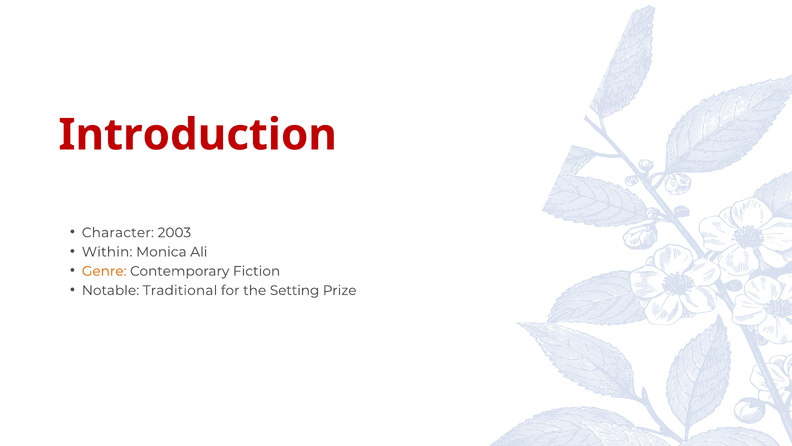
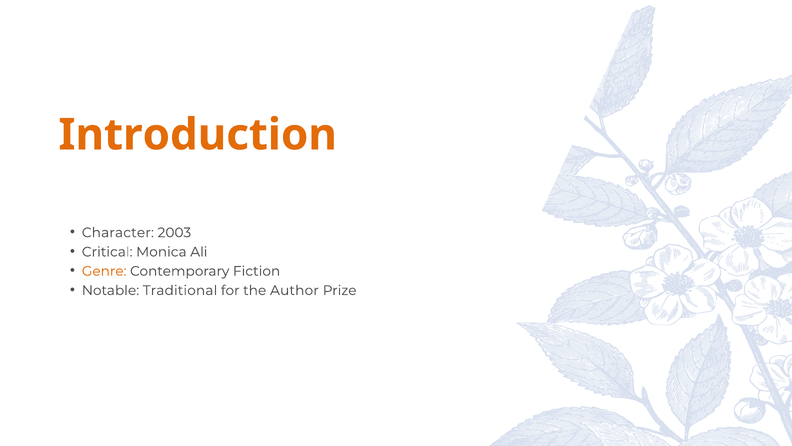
Introduction colour: red -> orange (198, 135)
Within: Within -> Critical (107, 252)
Setting: Setting -> Author (294, 290)
